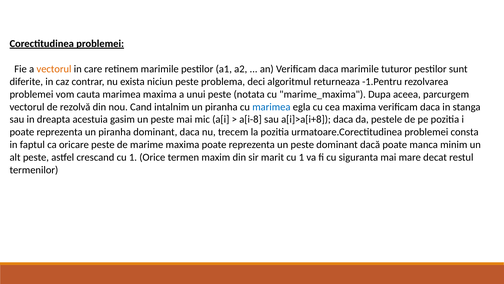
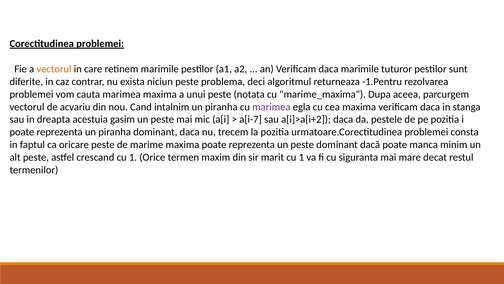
rezolvă: rezolvă -> acvariu (75, 107)
marimea colour: blue -> purple (271, 107)
a[i-8: a[i-8 -> a[i-7 (251, 119)
a[i]>a[i+8: a[i]>a[i+8 -> a[i]>a[i+2 (306, 119)
